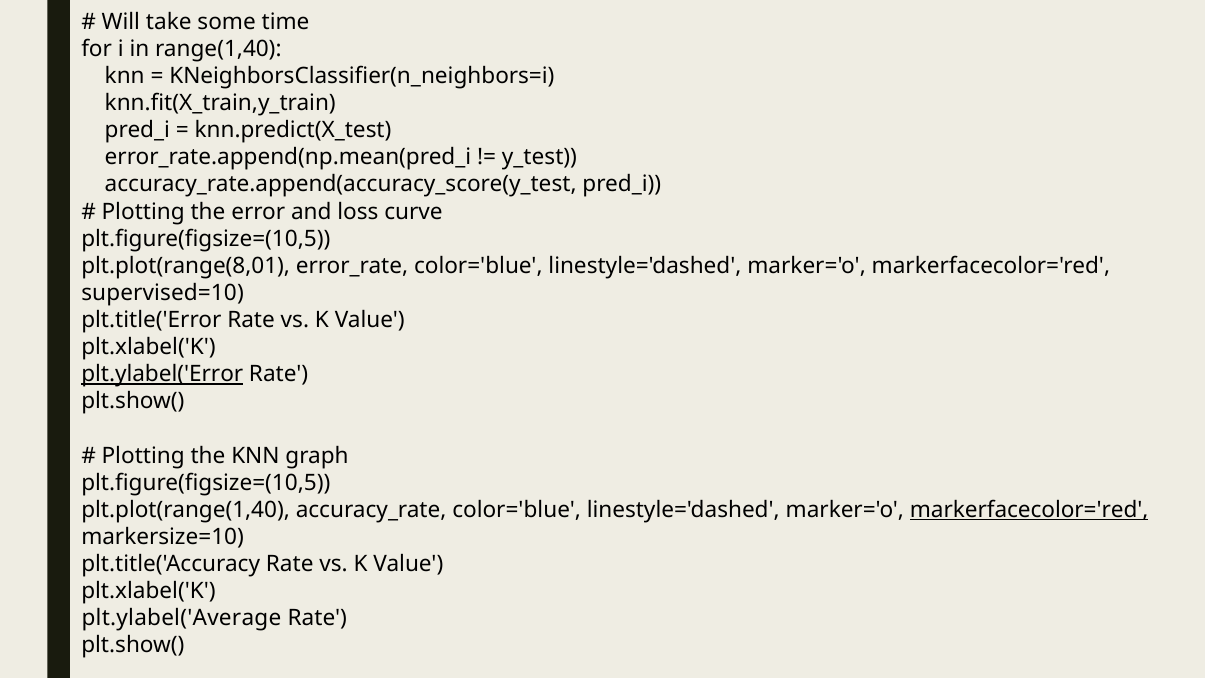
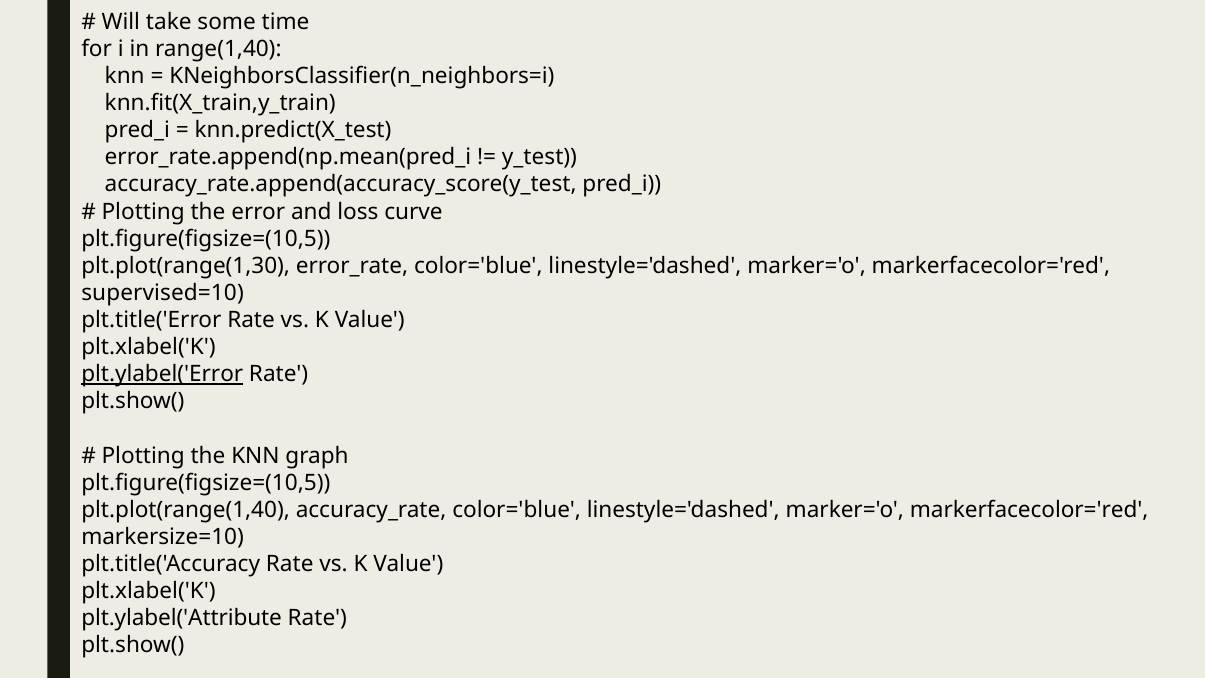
plt.plot(range(8,01: plt.plot(range(8,01 -> plt.plot(range(1,30 (186, 266)
markerfacecolor='red underline: present -> none (1029, 510)
plt.ylabel('Average: plt.ylabel('Average -> plt.ylabel('Attribute (182, 618)
